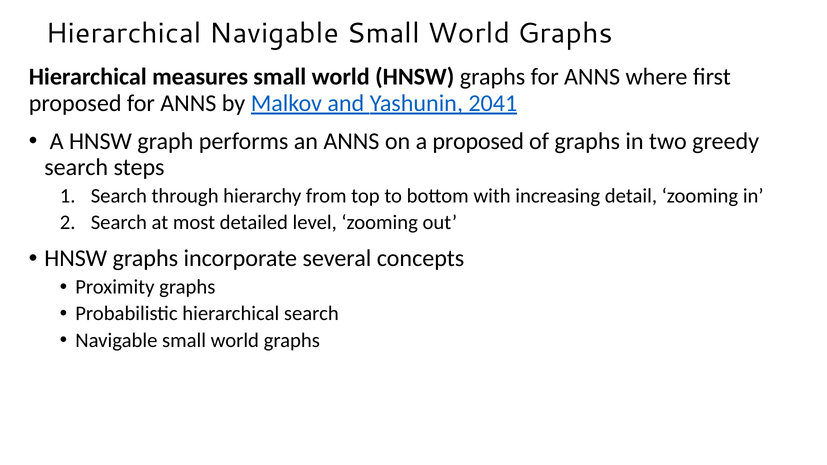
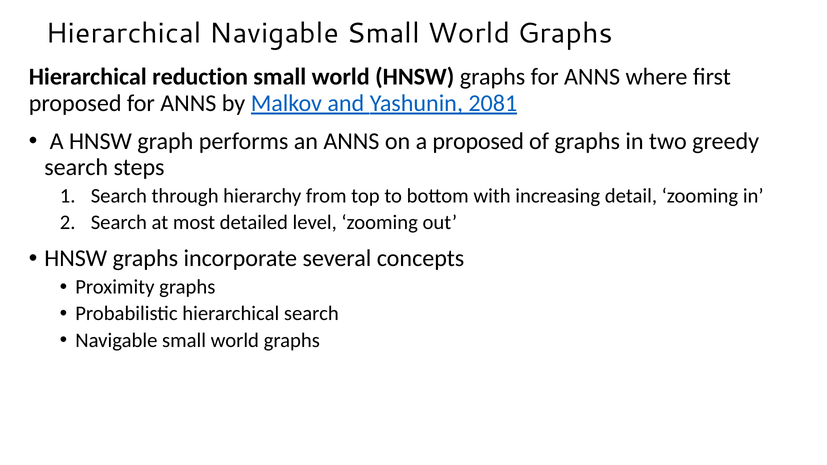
measures: measures -> reduction (200, 77)
2041: 2041 -> 2081 (493, 103)
